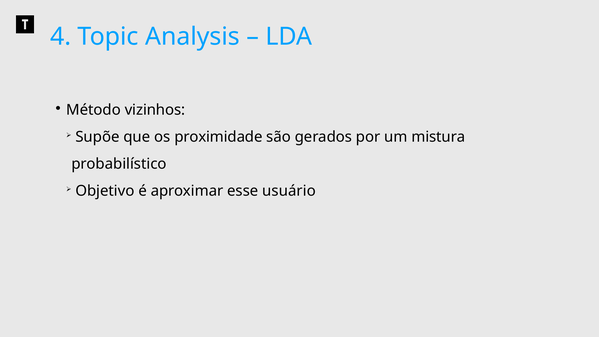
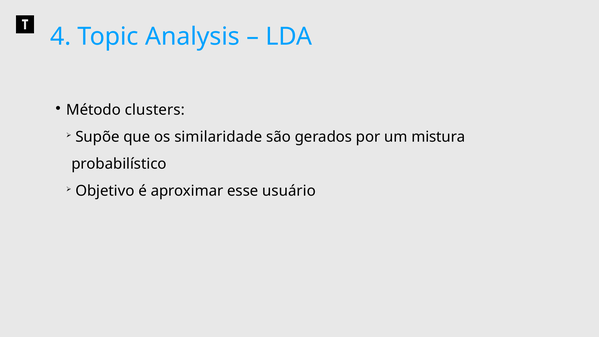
vizinhos: vizinhos -> clusters (155, 110)
proximidade: proximidade -> similaridade (218, 137)
